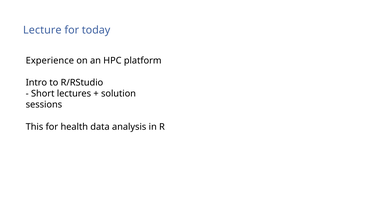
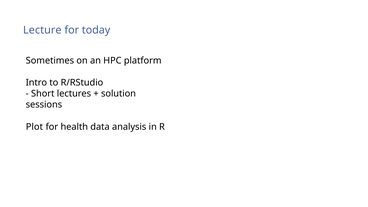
Experience: Experience -> Sometimes (50, 61)
This: This -> Plot (34, 127)
